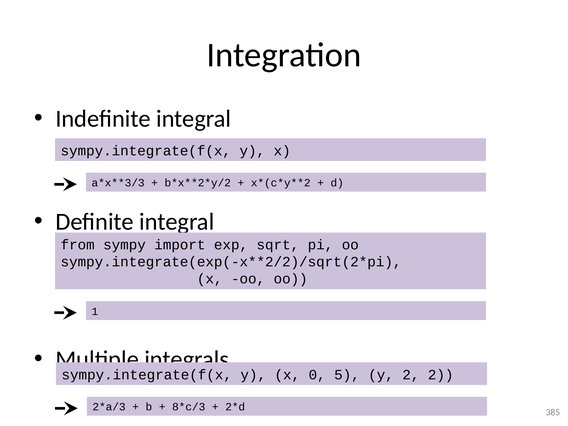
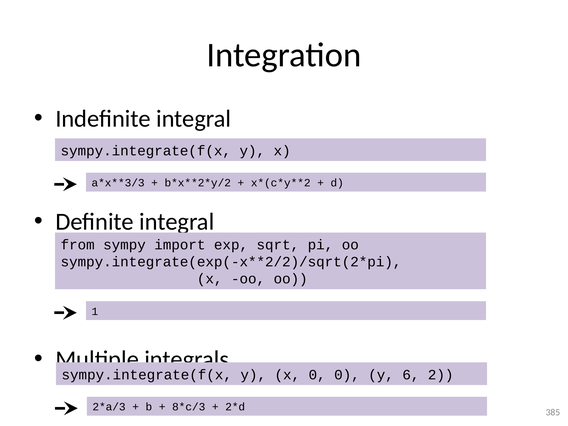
0 5: 5 -> 0 (347, 375)
y 2: 2 -> 6 (411, 375)
